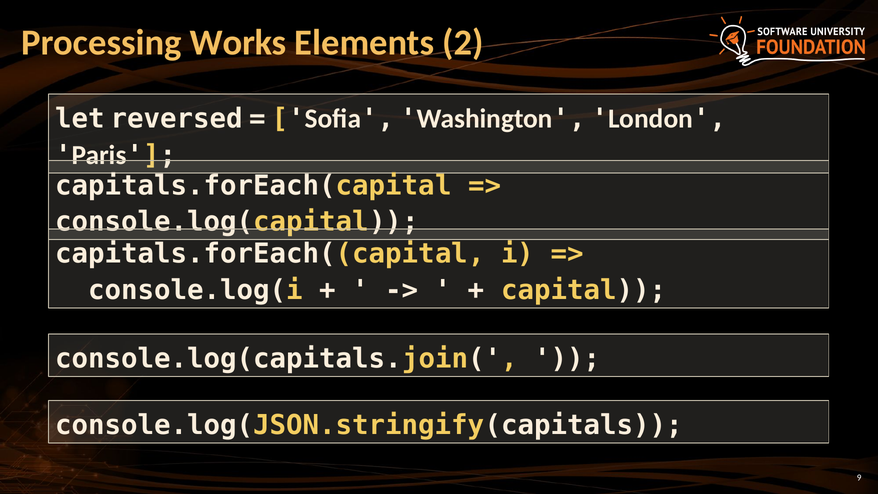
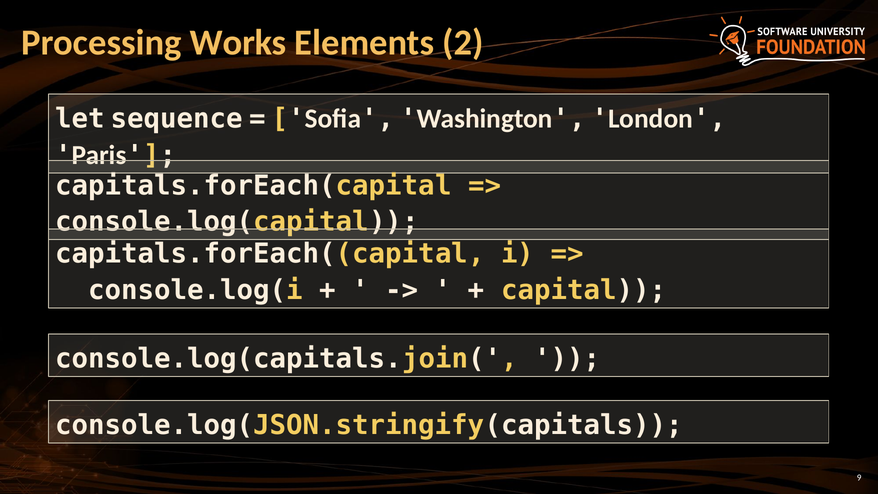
reversed: reversed -> sequence (177, 119)
